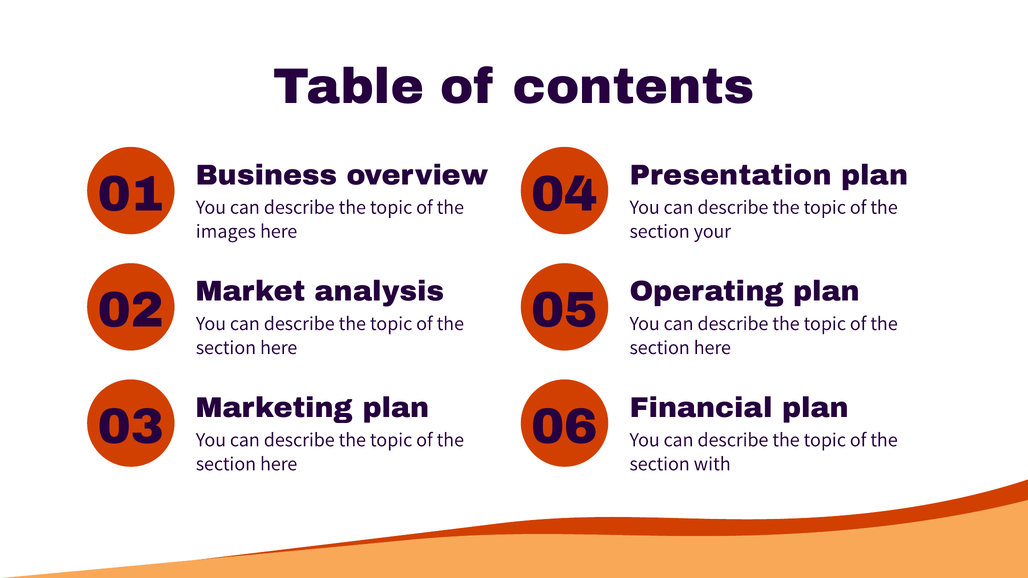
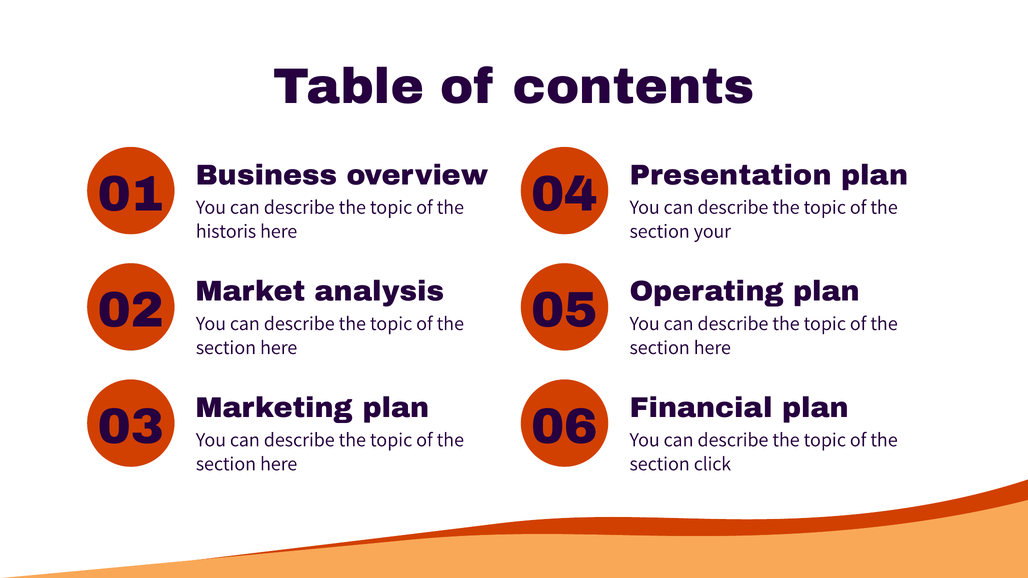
images: images -> historis (226, 231)
with: with -> click (712, 464)
